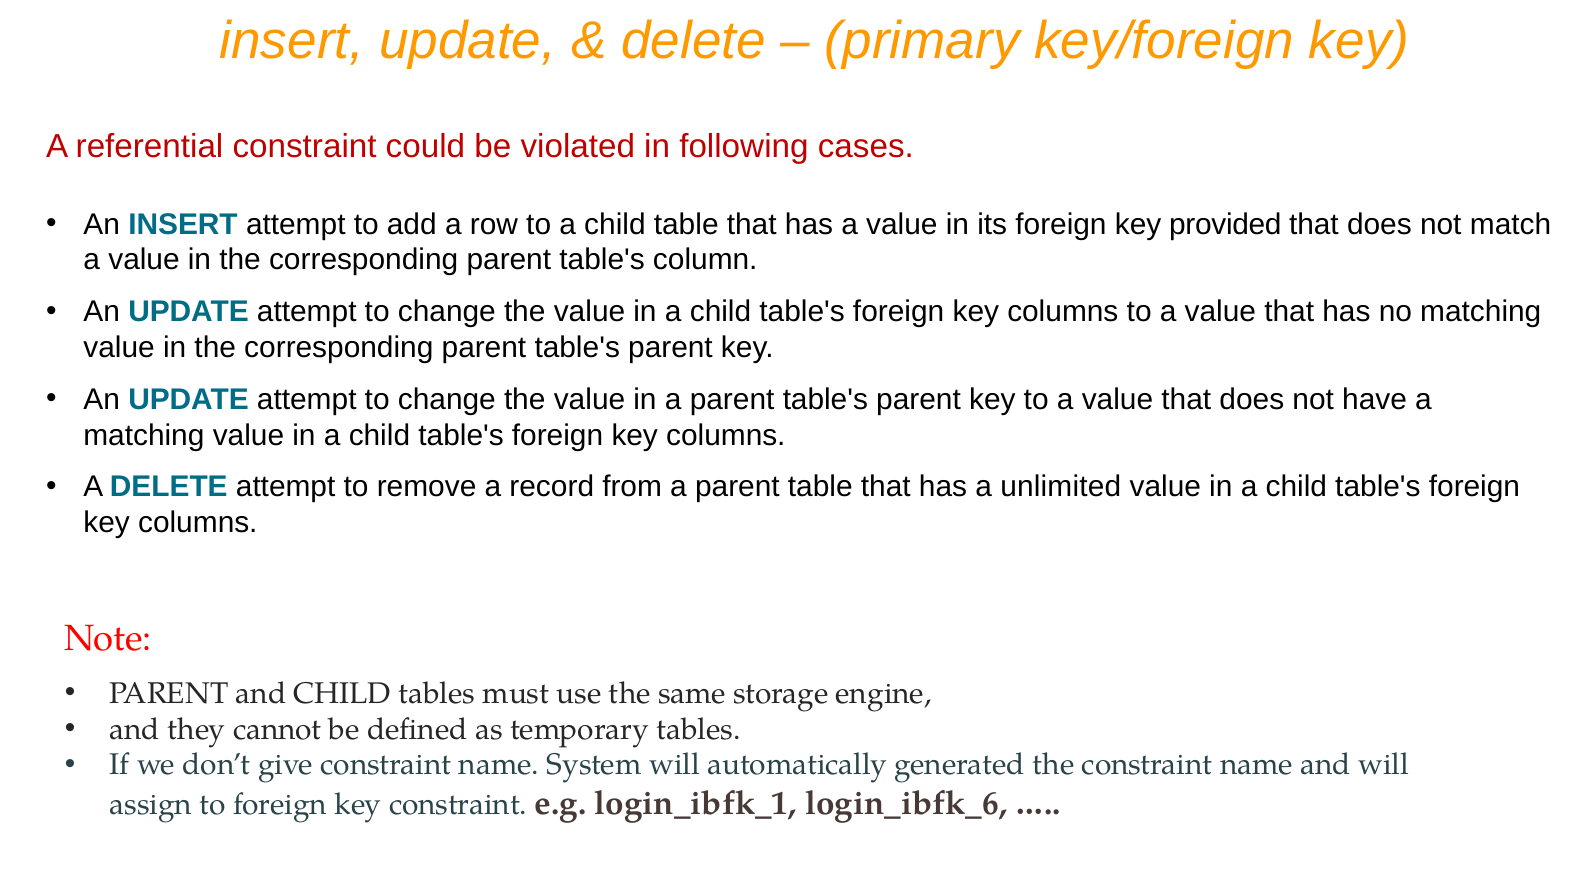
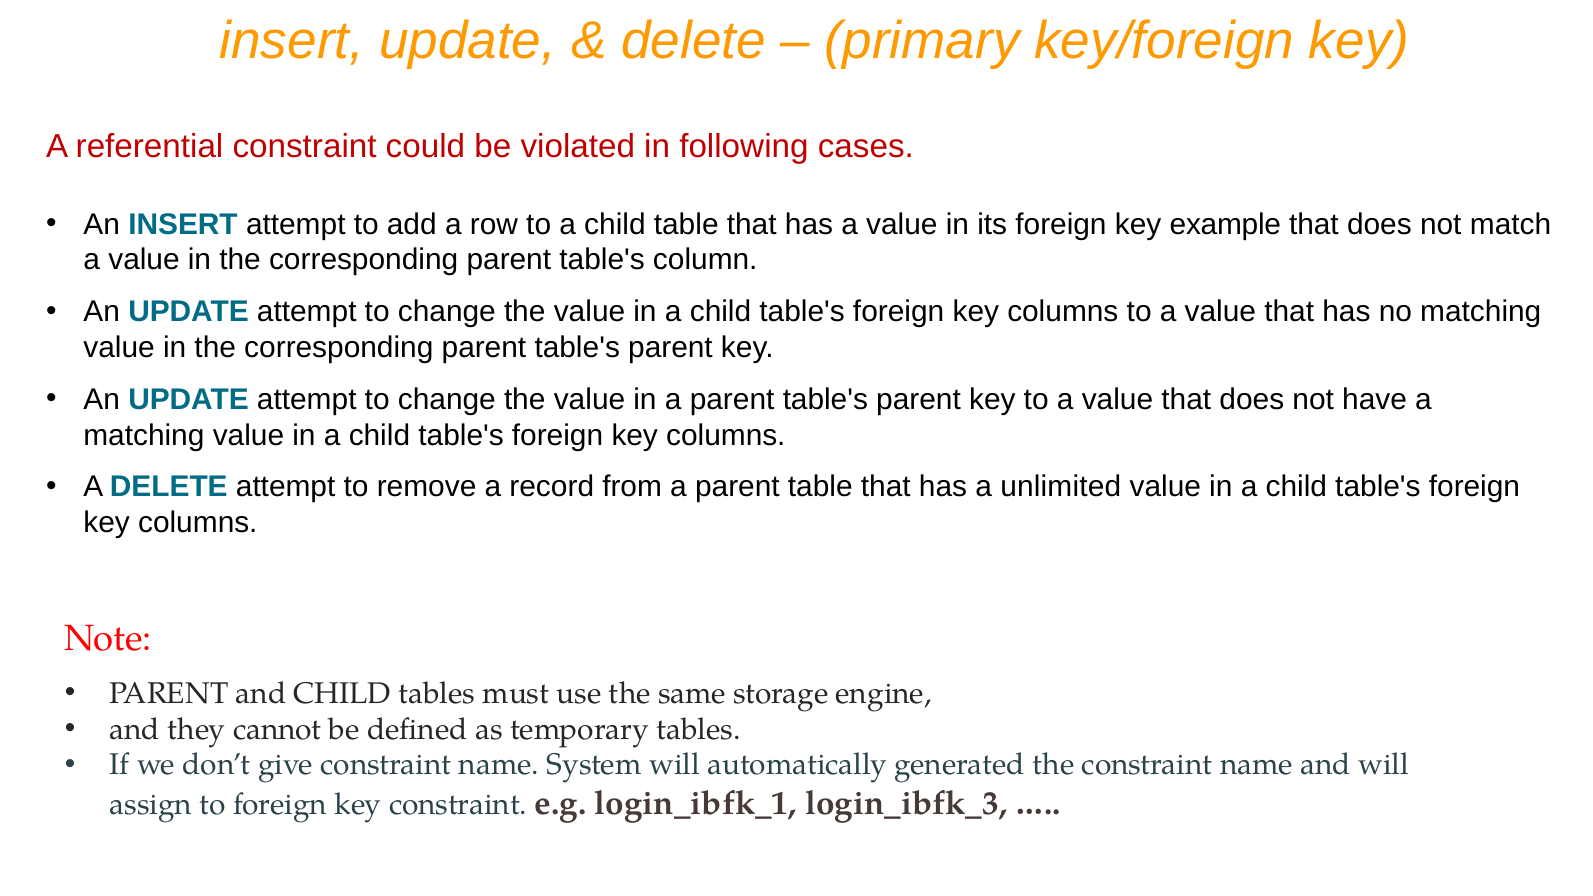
provided: provided -> example (1225, 224)
login_ibfk_6: login_ibfk_6 -> login_ibfk_3 (906, 803)
